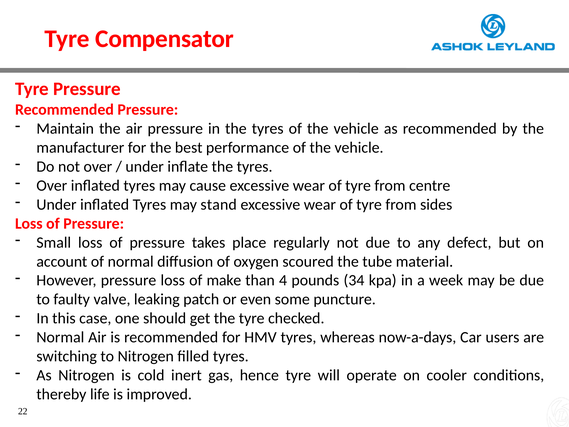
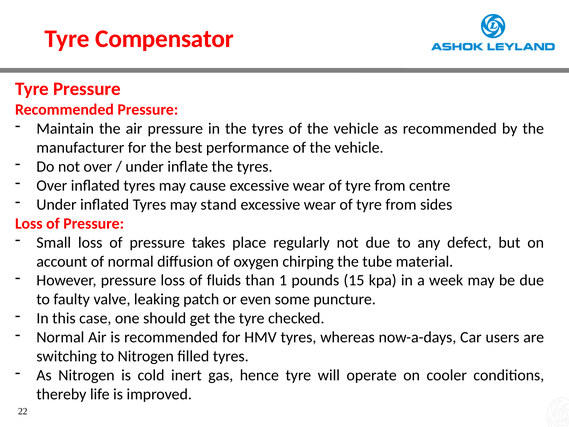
scoured: scoured -> chirping (308, 261)
make: make -> fluids (224, 280)
4: 4 -> 1 (283, 280)
34: 34 -> 15 (354, 280)
